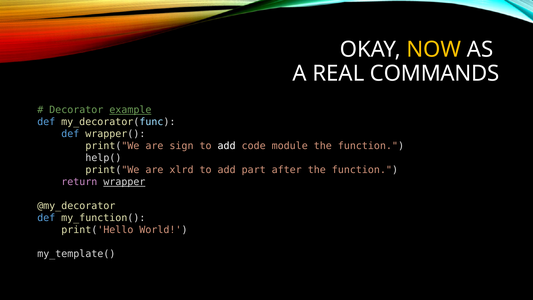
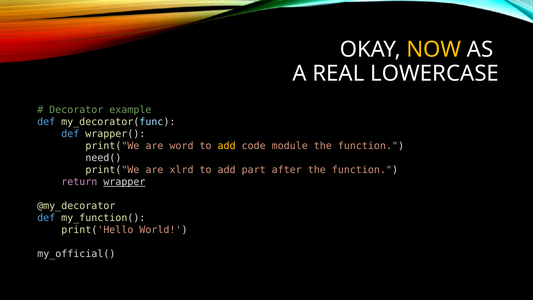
COMMANDS: COMMANDS -> LOWERCASE (435, 74)
example underline: present -> none (130, 110)
sign: sign -> word (181, 146)
add colour: white -> yellow (227, 146)
help(: help( -> need( (103, 158)
my_template(: my_template( -> my_official( (76, 254)
